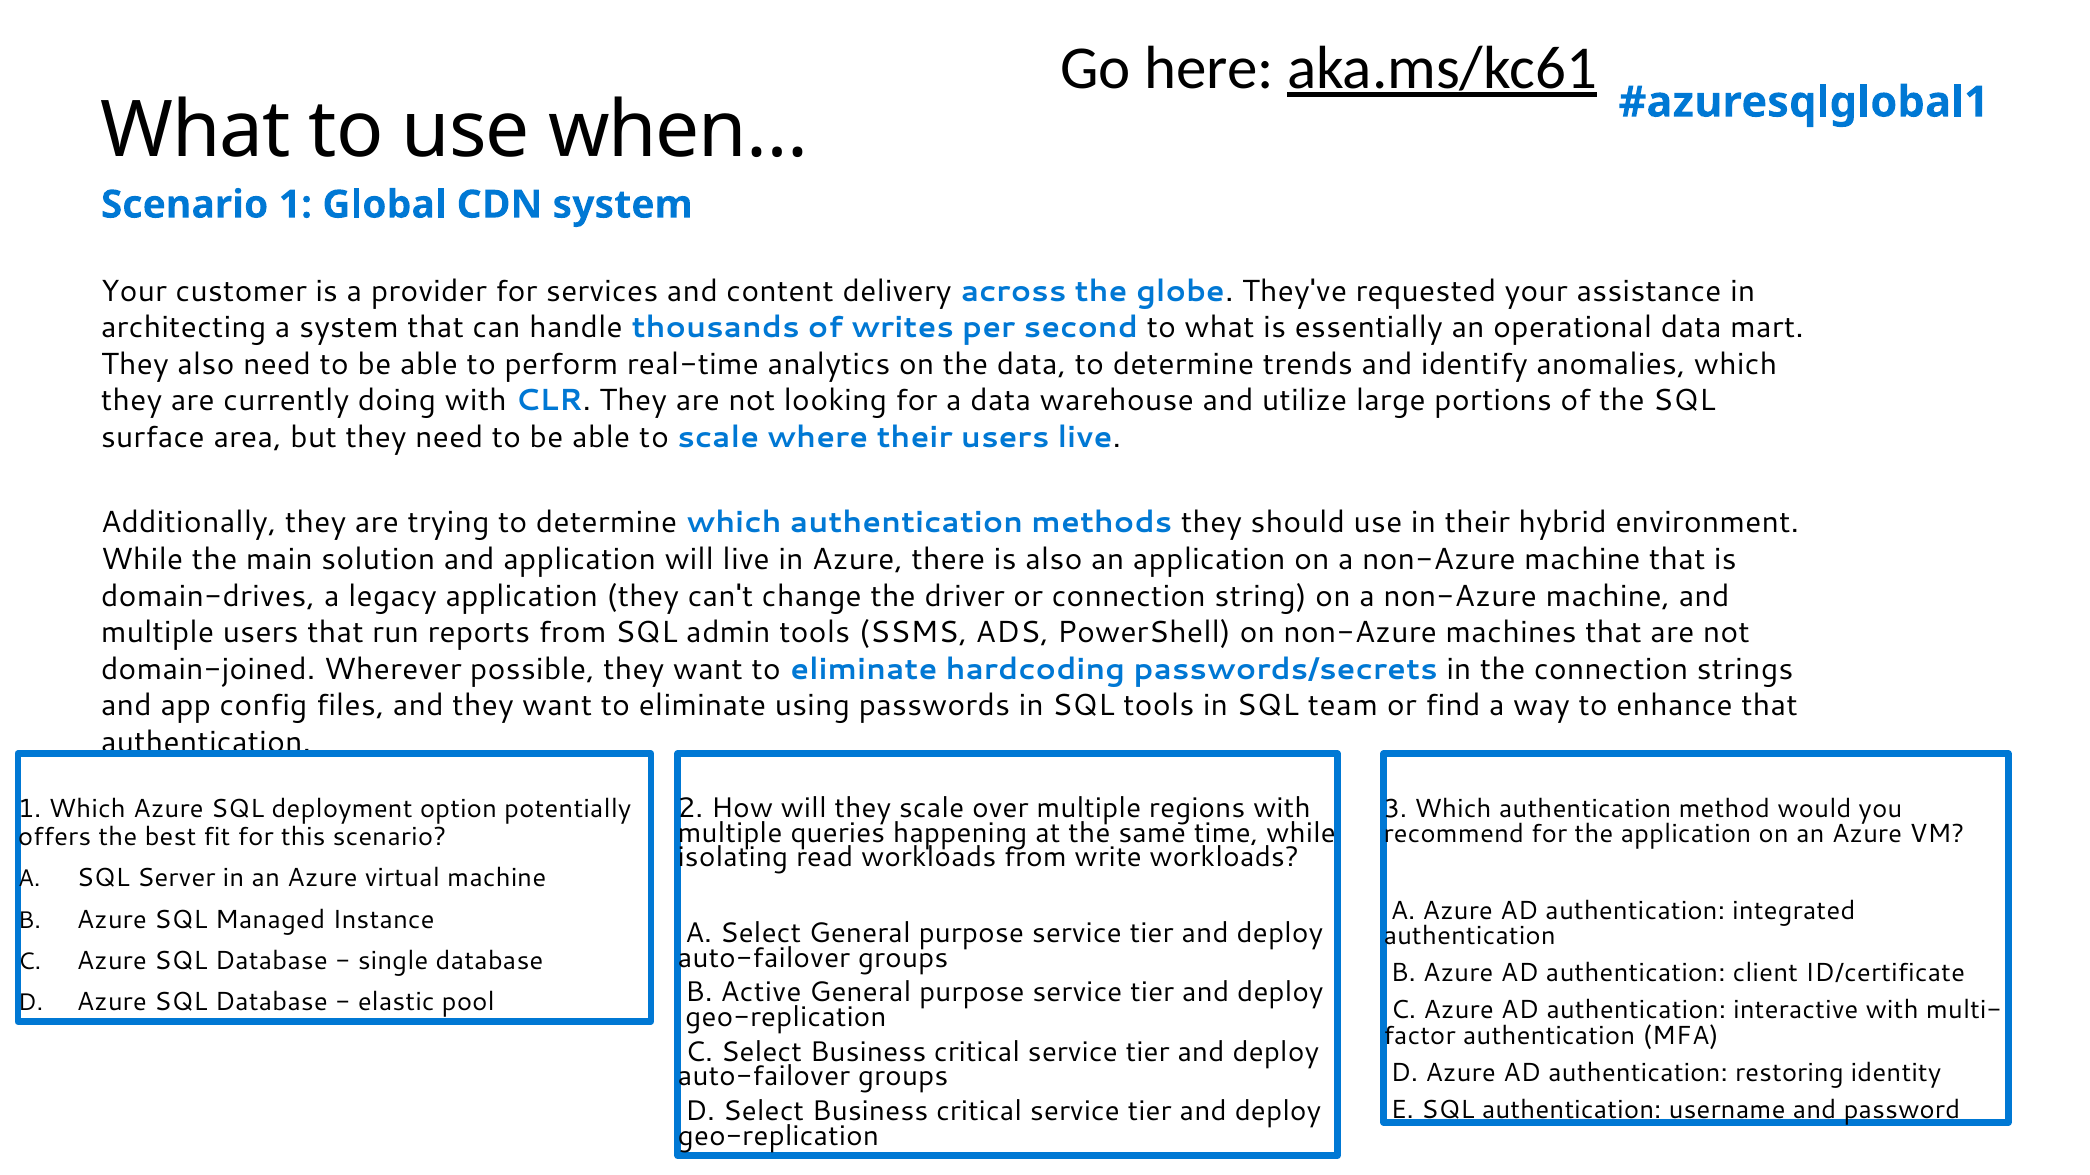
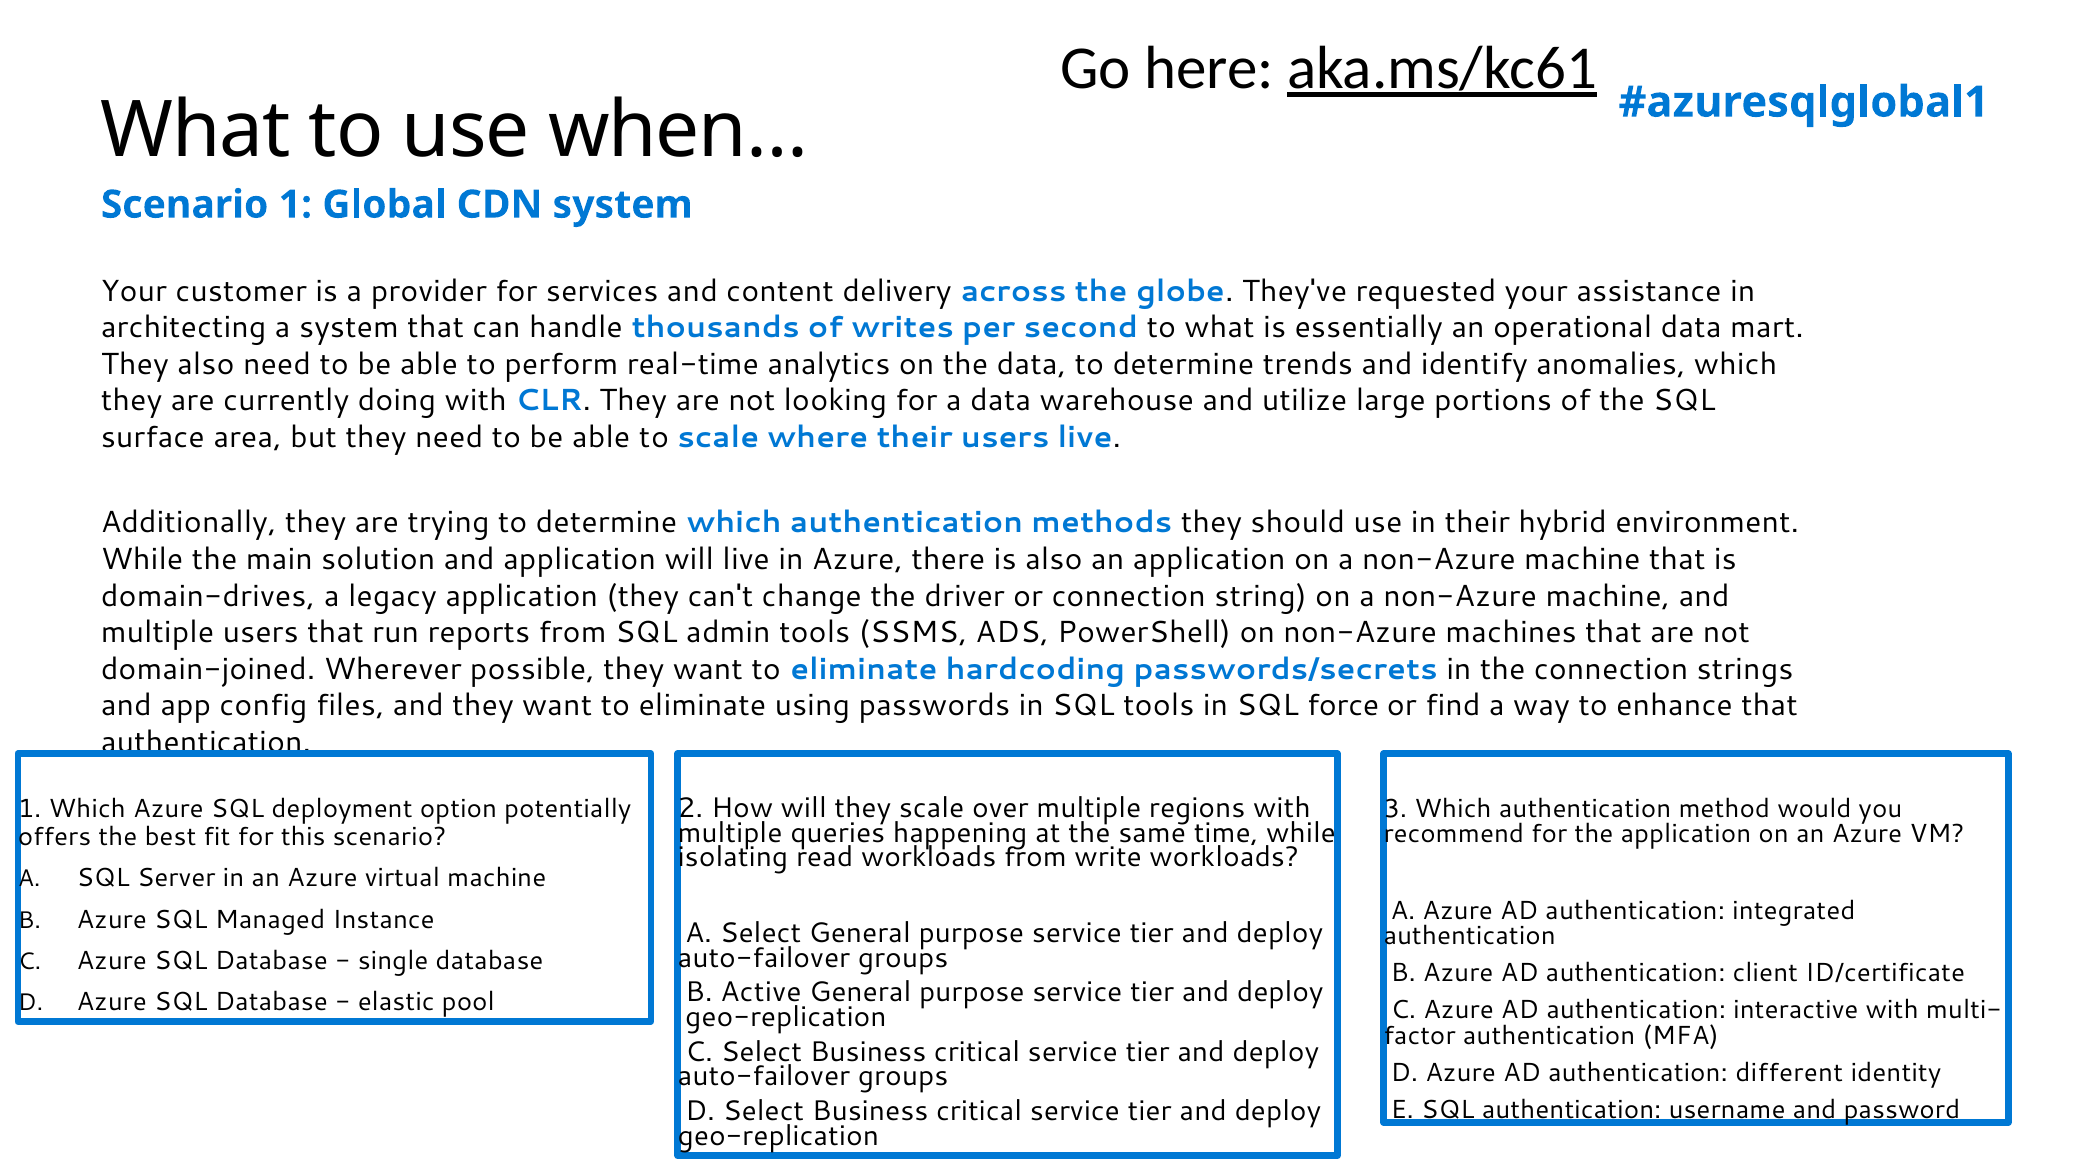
team: team -> force (1343, 706)
restoring: restoring -> different (1789, 1073)
